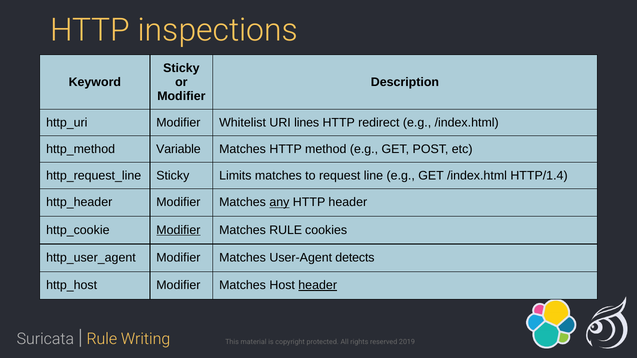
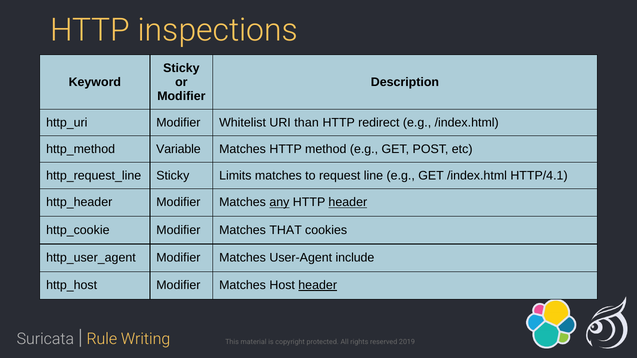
lines: lines -> than (307, 123)
HTTP/1.4: HTTP/1.4 -> HTTP/4.1 (539, 176)
header underline: none -> present (348, 203)
Modifier underline: present -> none (178, 230)
Matches RULE: RULE -> THAT (286, 230)
detects: detects -> include (355, 258)
